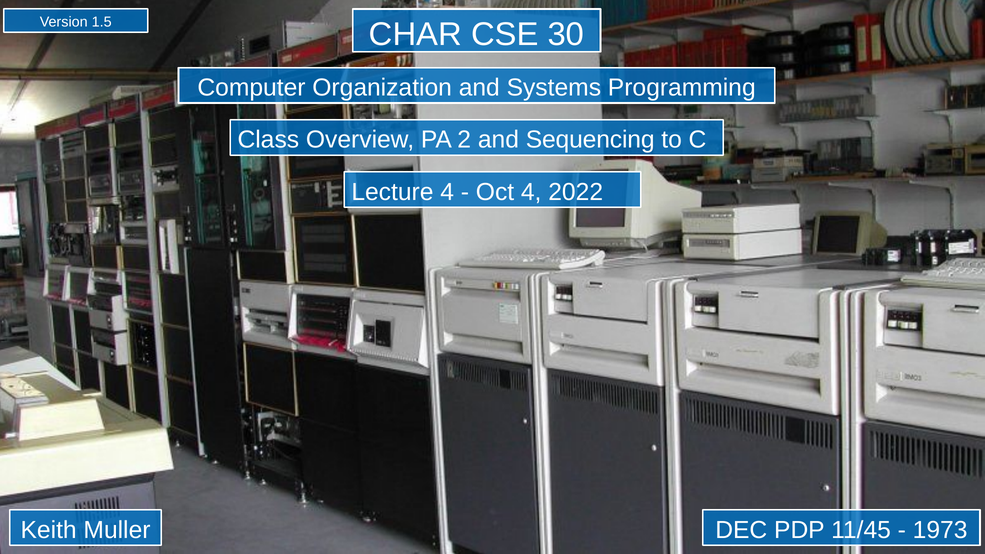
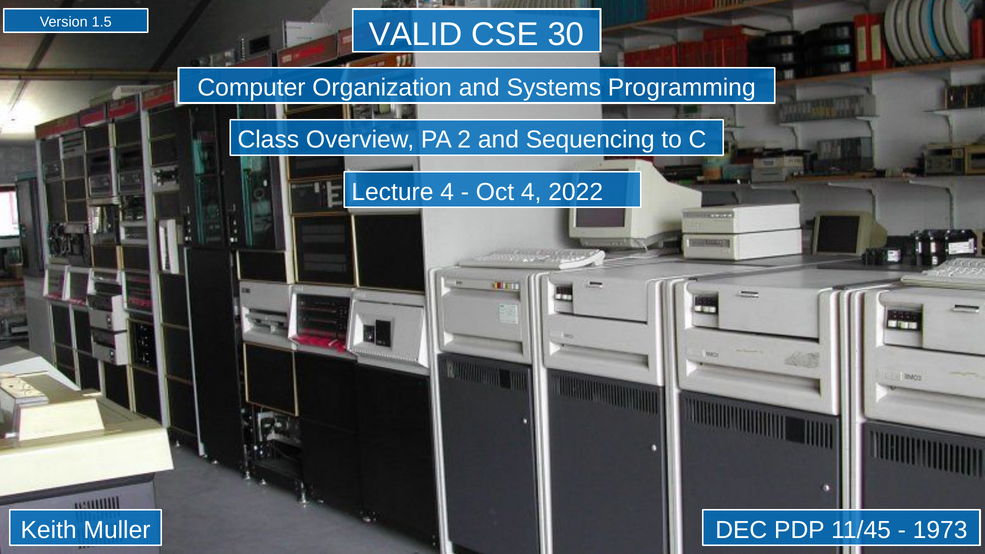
CHAR: CHAR -> VALID (416, 35)
